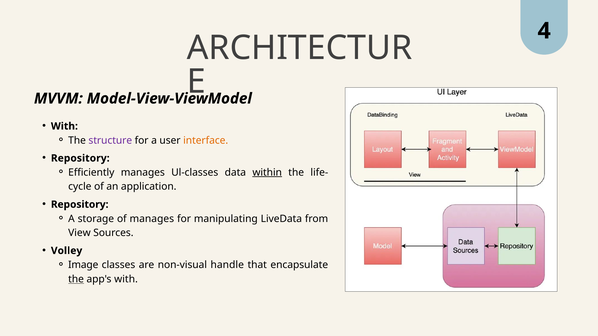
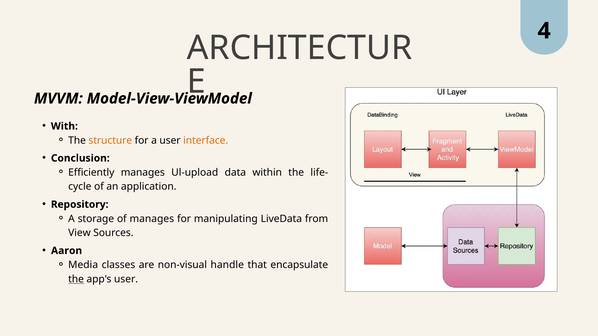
structure colour: purple -> orange (110, 141)
Repository: Repository -> Conclusion (80, 158)
Ul-classes: Ul-classes -> Ul-upload (195, 173)
within underline: present -> none (267, 173)
Volley: Volley -> Aaron (67, 251)
Image: Image -> Media (83, 265)
app's with: with -> user (126, 279)
